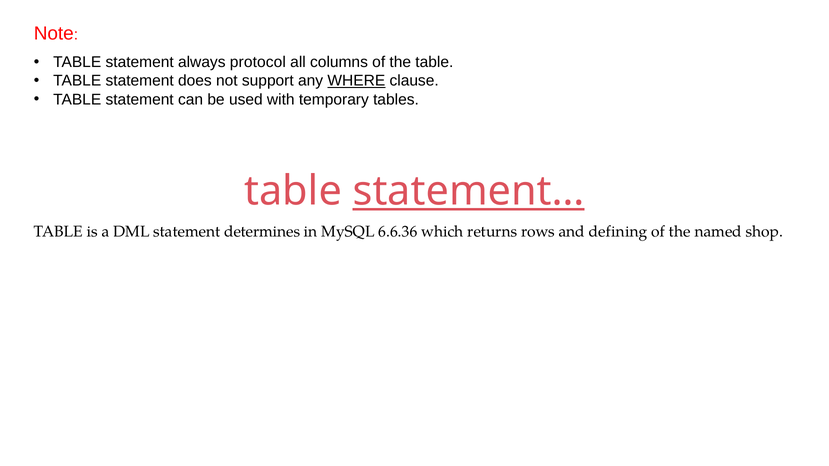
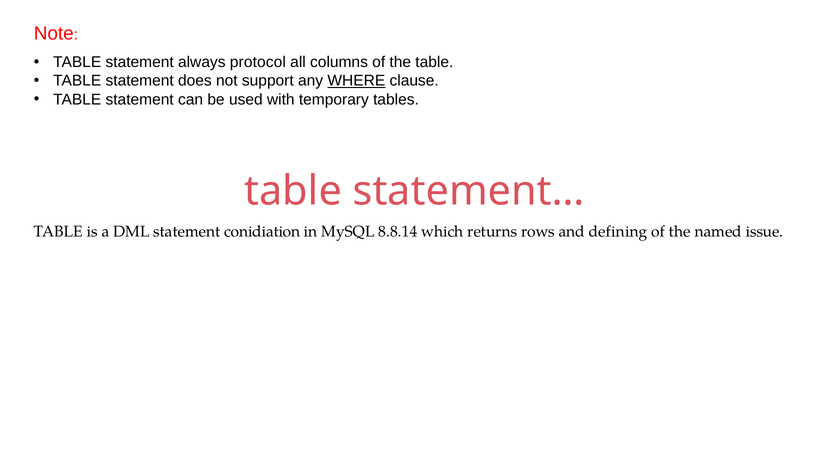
statement… underline: present -> none (469, 191)
determines: determines -> conidiation (262, 232)
6.6.36: 6.6.36 -> 8.8.14 (398, 232)
shop: shop -> issue (765, 232)
